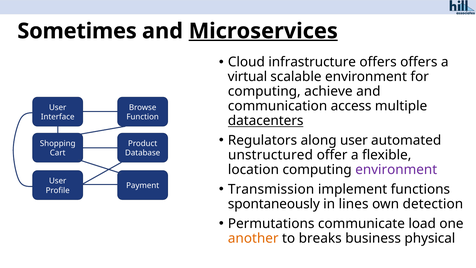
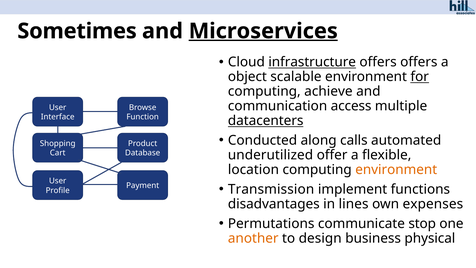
infrastructure underline: none -> present (312, 62)
virtual: virtual -> object (247, 77)
for underline: none -> present (420, 77)
Regulators: Regulators -> Conducted (262, 140)
along user: user -> calls (354, 140)
unstructured: unstructured -> underutilized (271, 155)
environment colour: purple -> orange (396, 170)
spontaneously: spontaneously -> disadvantages (274, 204)
detection: detection -> expenses (433, 204)
load: load -> stop (422, 223)
breaks: breaks -> design (320, 238)
